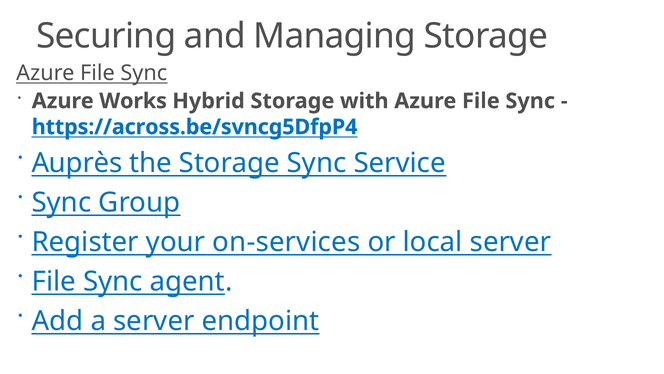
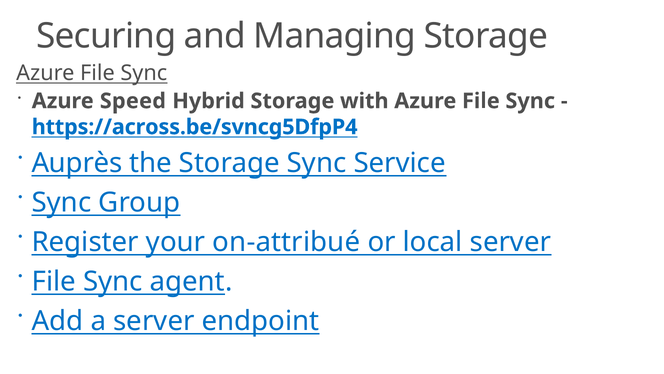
Works: Works -> Speed (133, 101)
on-services: on-services -> on-attribué (286, 242)
